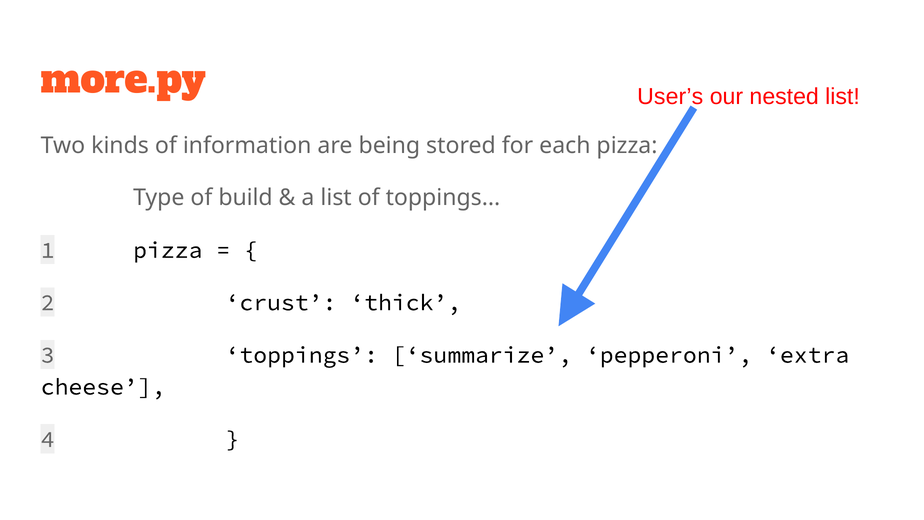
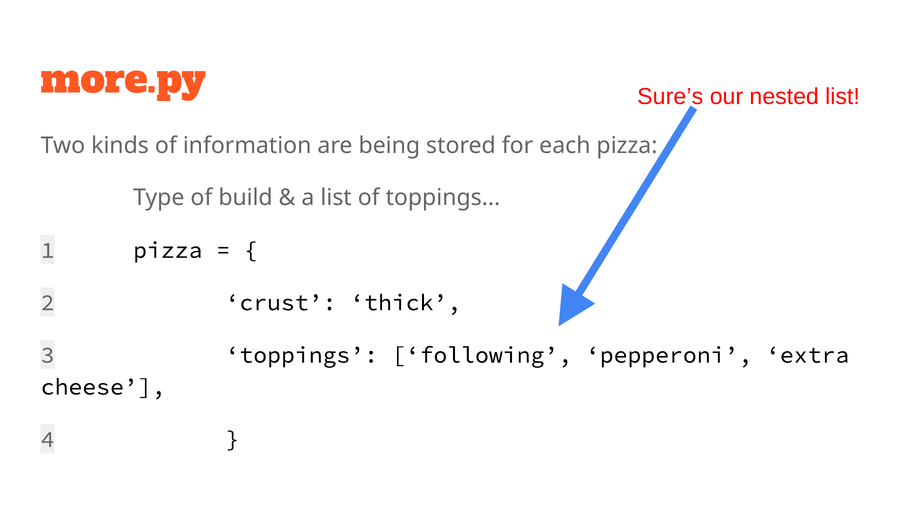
User’s: User’s -> Sure’s (670, 96)
summarize: summarize -> following (482, 355)
